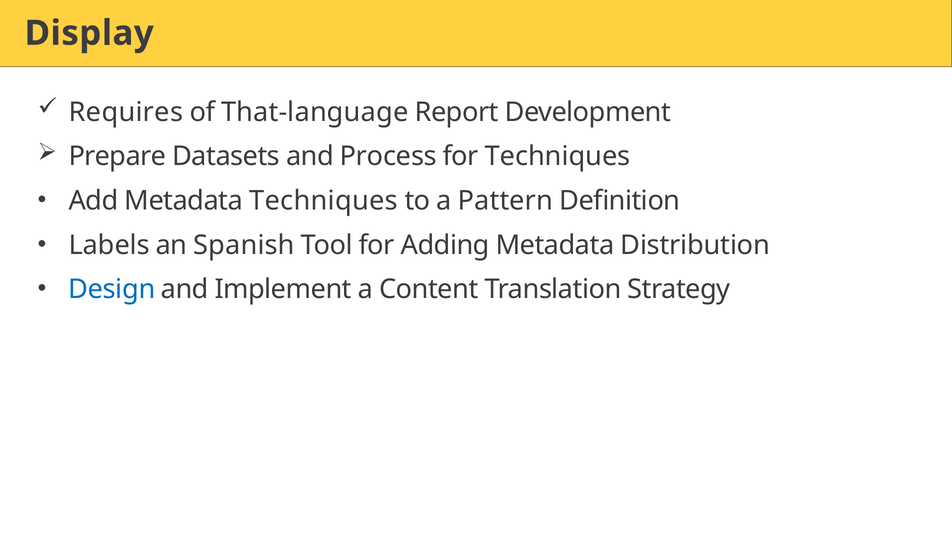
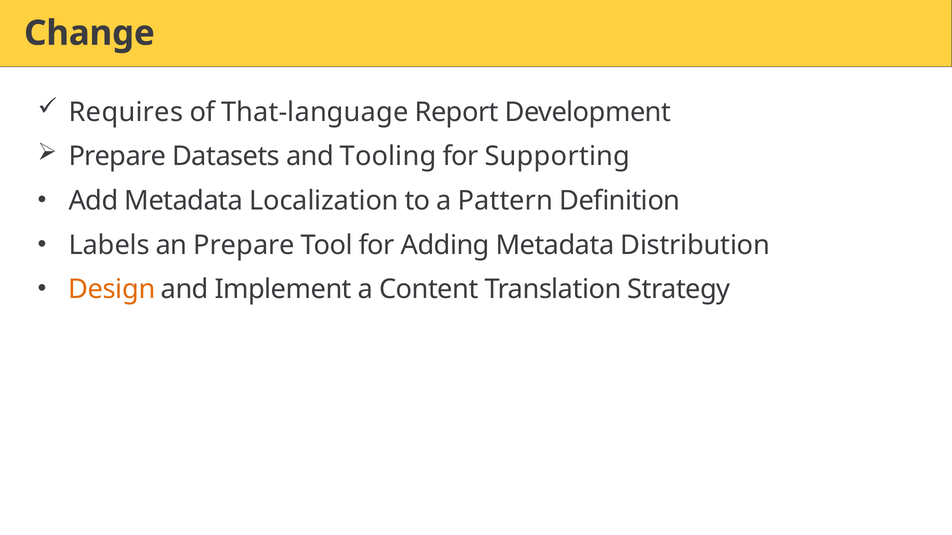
Display: Display -> Change (89, 33)
Process: Process -> Tooling (388, 157)
for Techniques: Techniques -> Supporting (557, 157)
Metadata Techniques: Techniques -> Localization (324, 201)
an Spanish: Spanish -> Prepare (244, 245)
Design colour: blue -> orange (112, 290)
